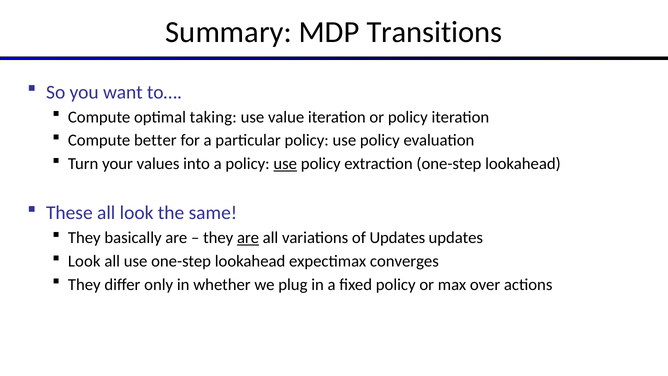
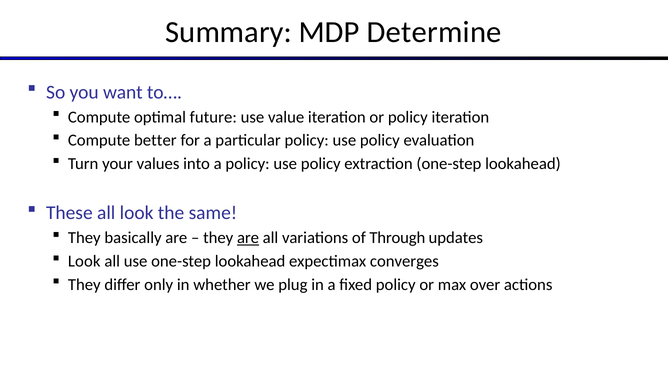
Transitions: Transitions -> Determine (434, 32)
taking: taking -> future (213, 117)
use underline: present -> none (285, 164)
of Updates: Updates -> Through (397, 238)
